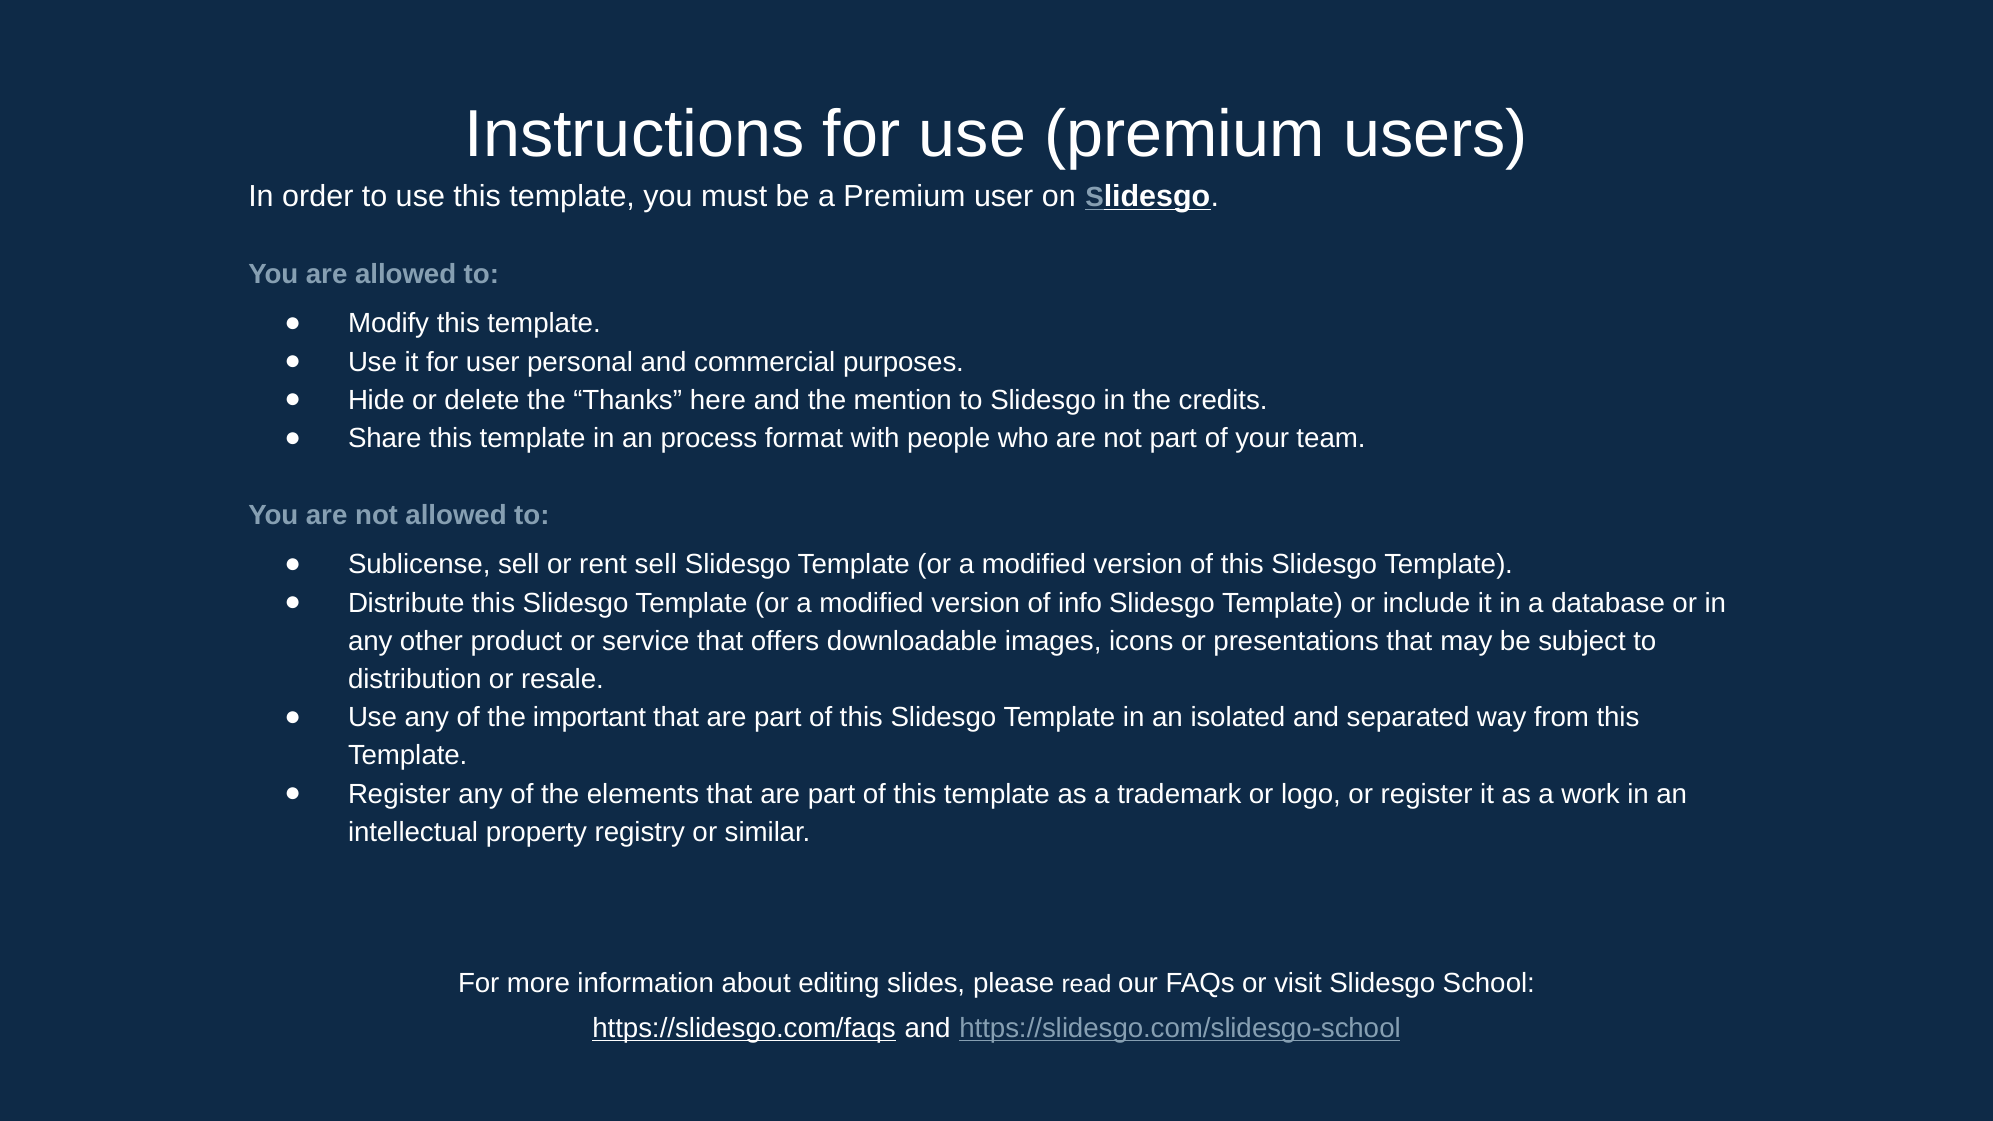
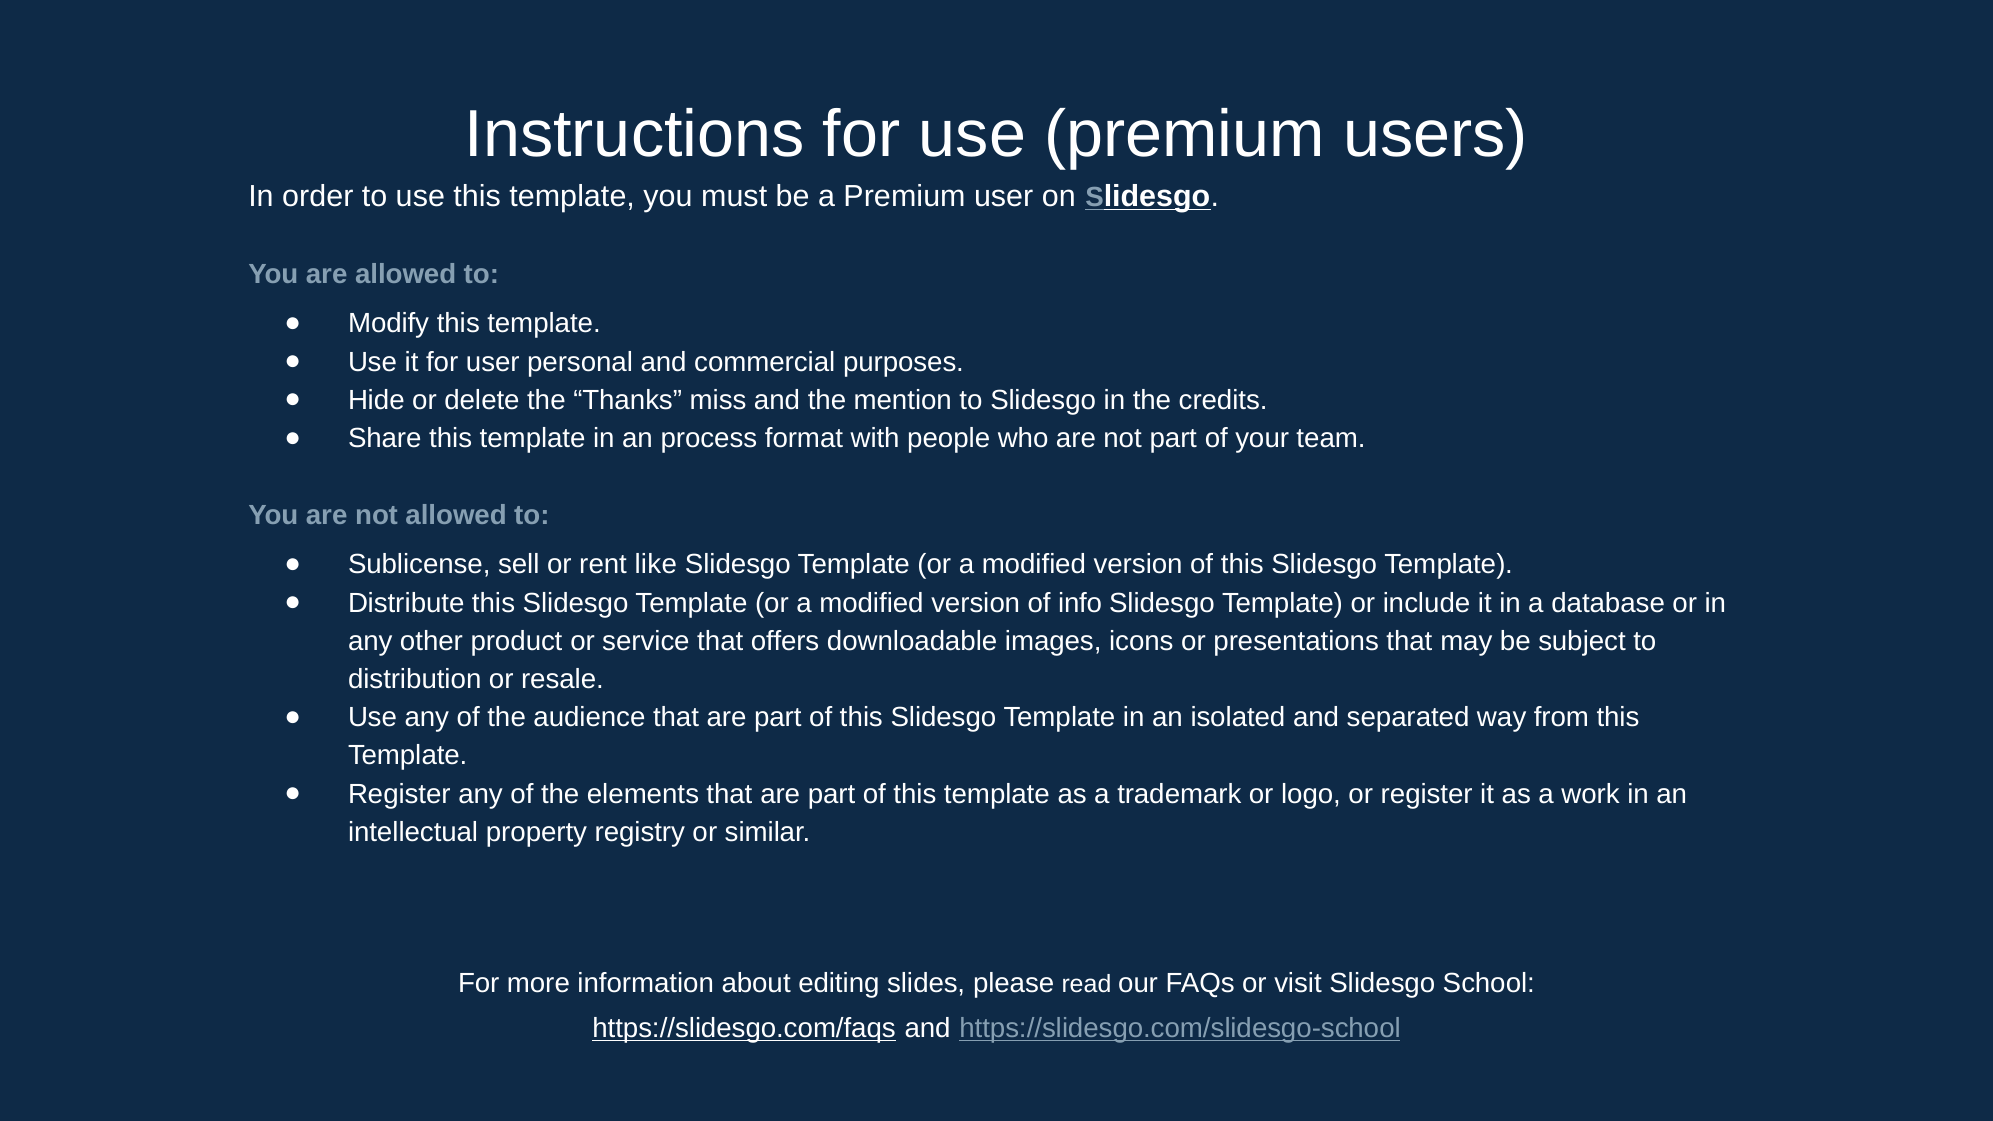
here: here -> miss (718, 400)
rent sell: sell -> like (656, 565)
important: important -> audience (589, 718)
